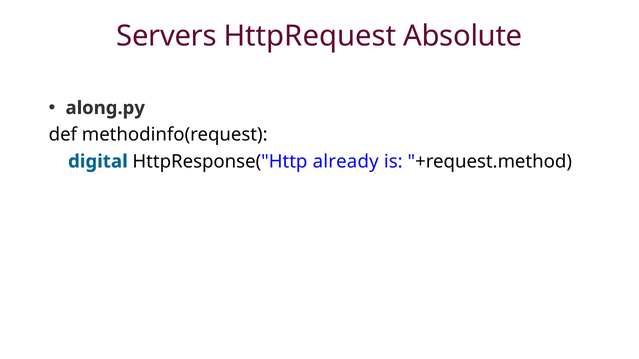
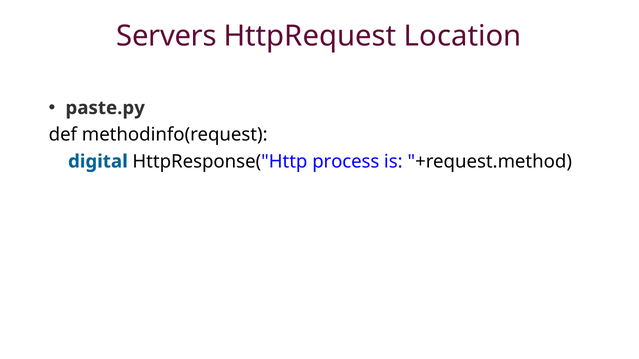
Absolute: Absolute -> Location (463, 36)
along.py: along.py -> paste.py (105, 108)
already: already -> process (346, 162)
